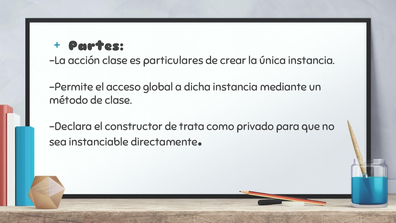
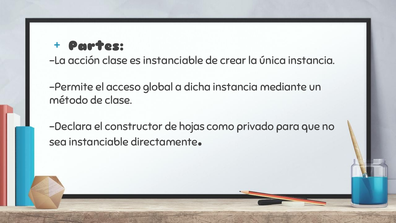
es particulares: particulares -> instanciable (173, 60)
trata: trata -> hojas (192, 126)
